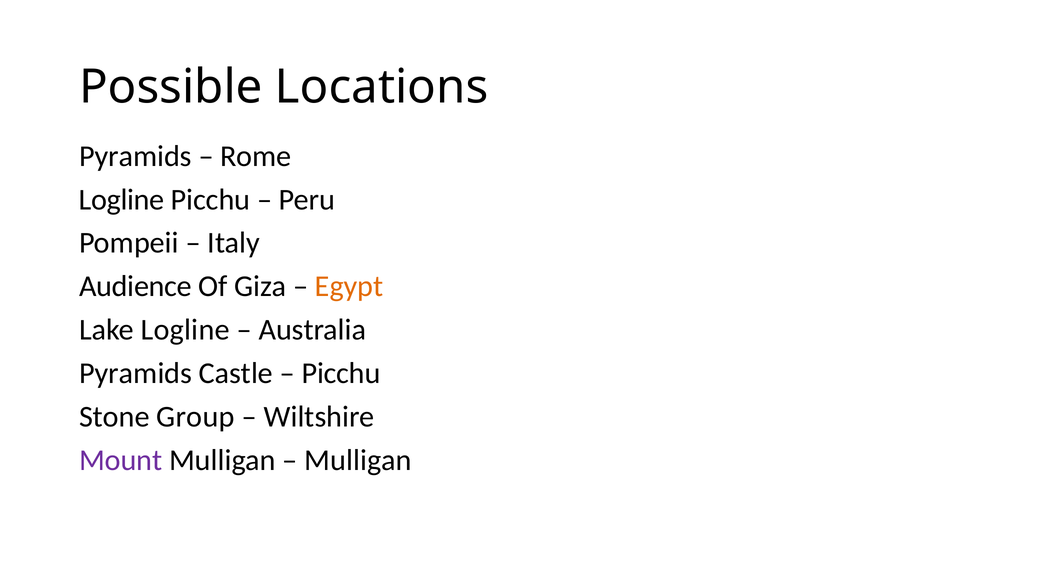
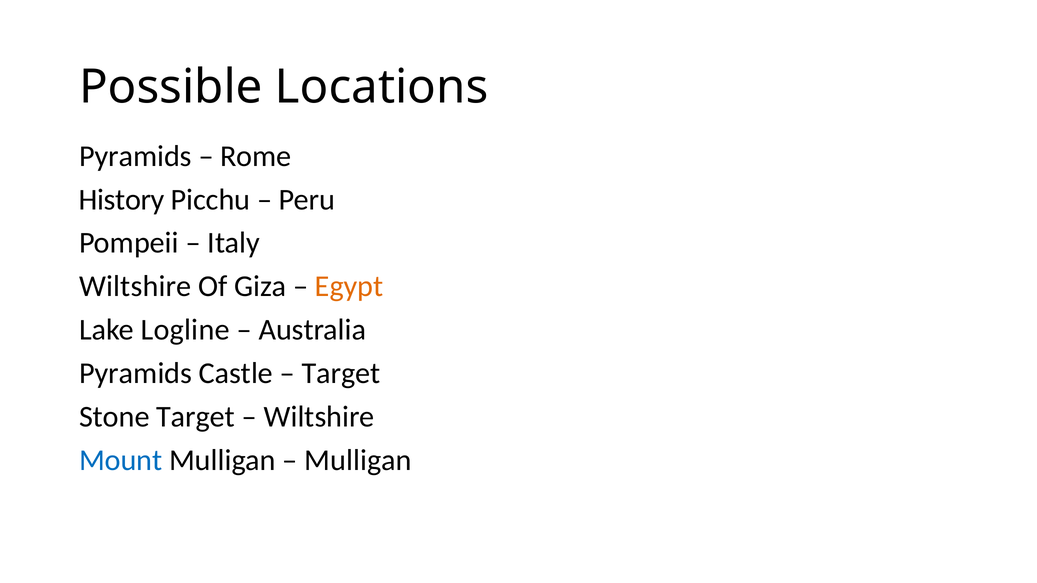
Logline: Logline -> History (122, 200)
Audience: Audience -> Wiltshire (135, 287)
Picchu: Picchu -> Target (341, 374)
Stone Group: Group -> Target (196, 417)
Mount colour: purple -> blue (121, 461)
